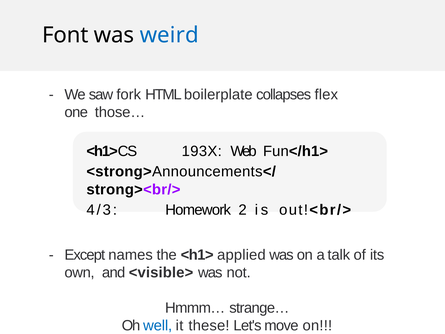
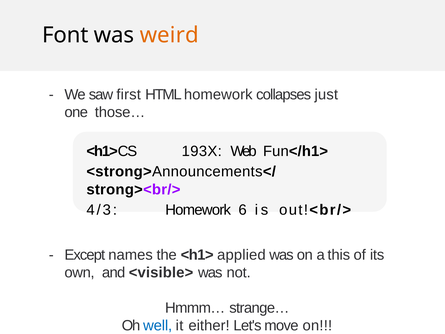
weird colour: blue -> orange (169, 35)
fork: fork -> first (129, 94)
HTML boilerplate: boilerplate -> homework (218, 94)
flex: flex -> just (326, 94)
2: 2 -> 6 (243, 210)
talk: talk -> this (339, 255)
these: these -> either (209, 325)
